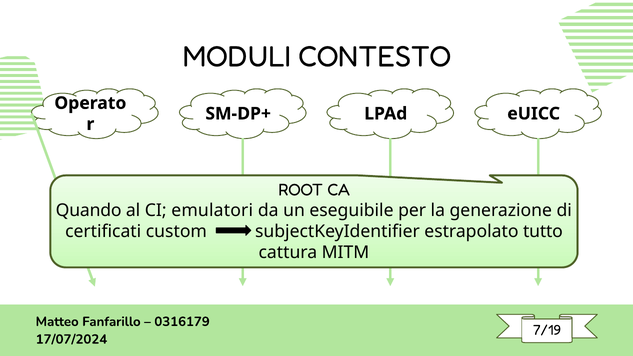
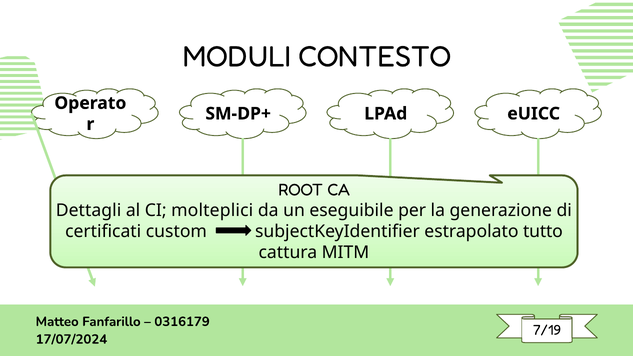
Quando: Quando -> Dettagli (89, 210)
emulatori: emulatori -> molteplici (212, 210)
